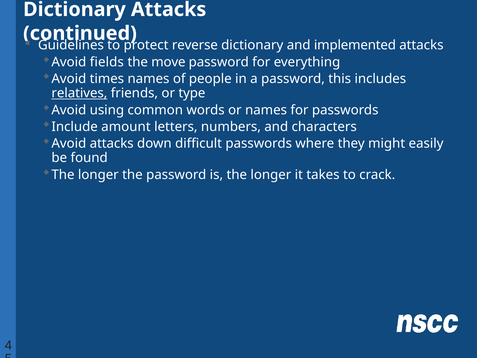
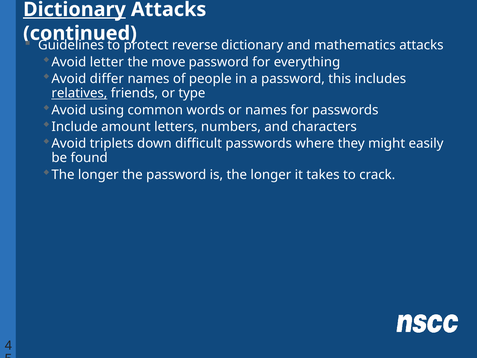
Dictionary underline: none -> present (74, 9)
implemented: implemented -> mathematics (355, 45)
fields: fields -> letter (107, 62)
times: times -> differ (107, 79)
Avoid attacks: attacks -> triplets (112, 143)
